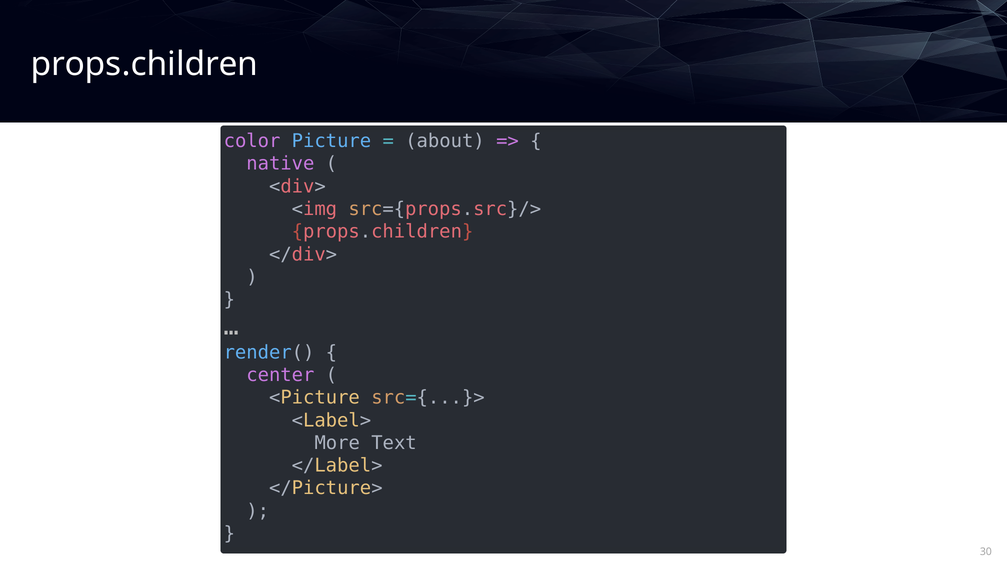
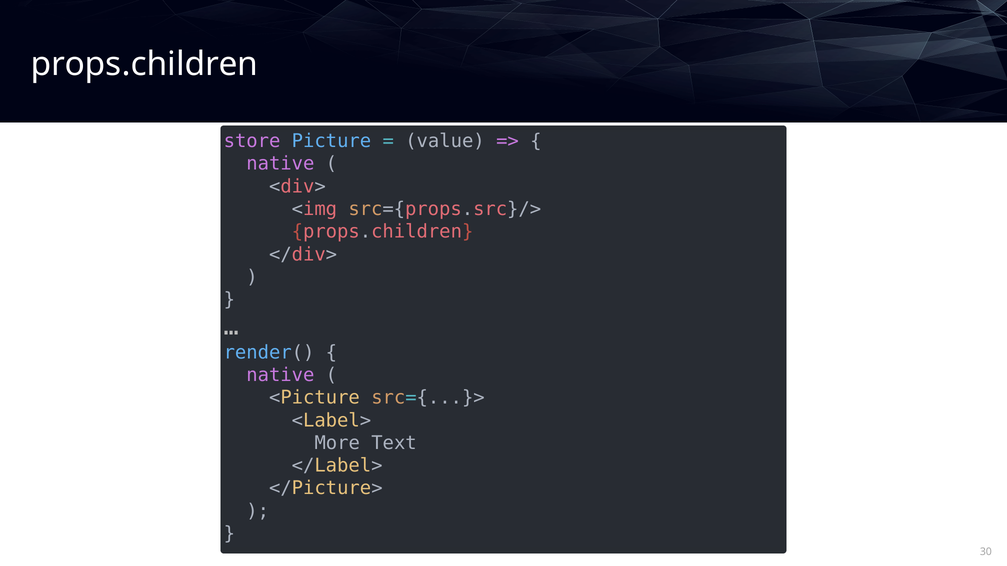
color: color -> store (252, 141)
about: about -> value (445, 141)
center: center -> native (280, 375)
